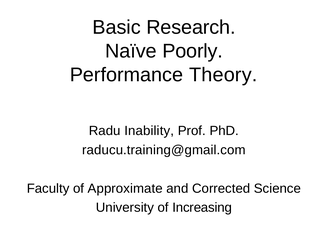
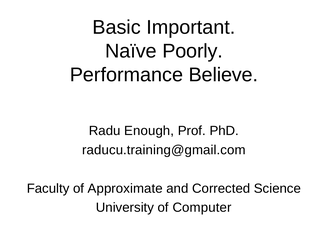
Research: Research -> Important (191, 27)
Theory: Theory -> Believe (223, 75)
Inability: Inability -> Enough (149, 131)
Increasing: Increasing -> Computer (202, 208)
